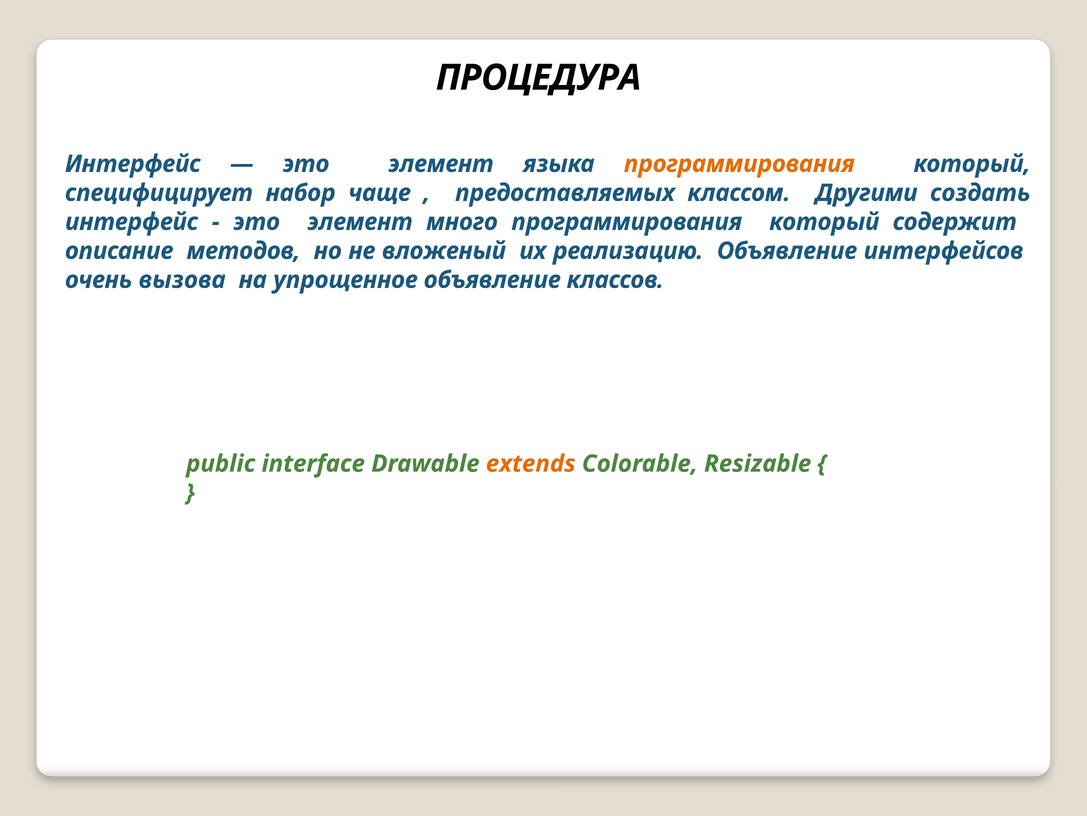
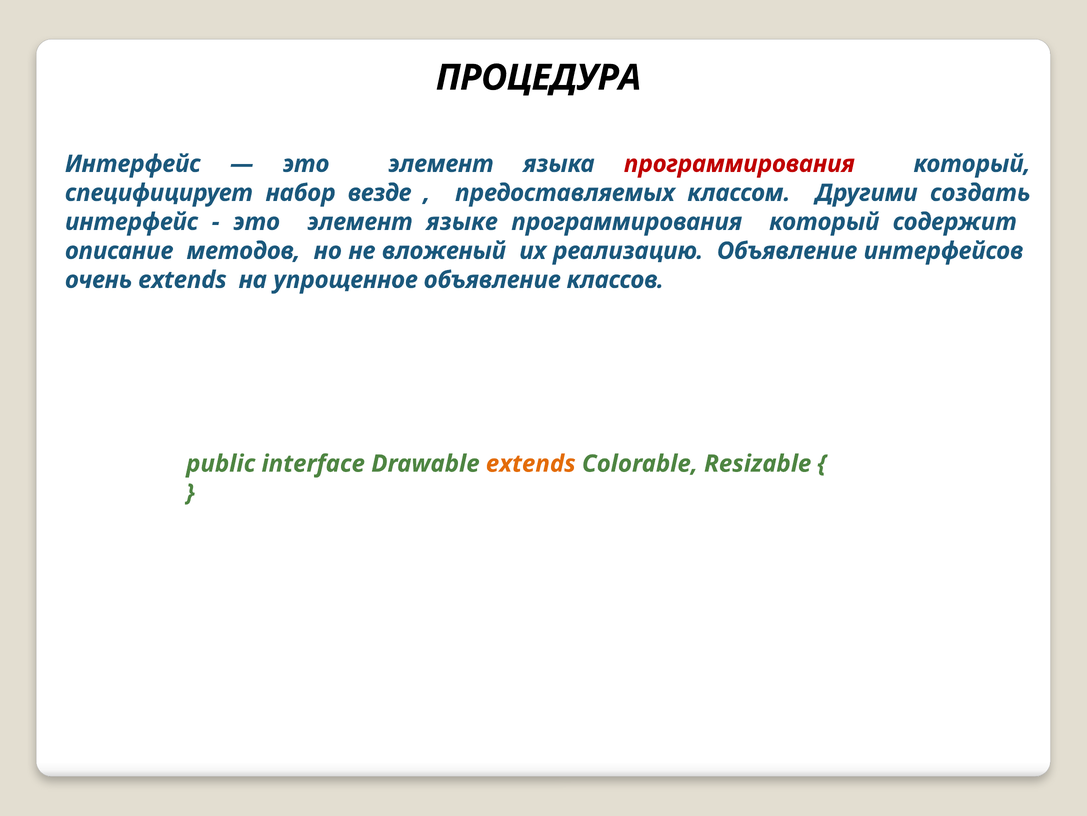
программирования colour: orange -> red (739, 164)
чаще: чаще -> везде (380, 193)
много: много -> языке (462, 222)
очень вызова: вызова -> extends (182, 280)
